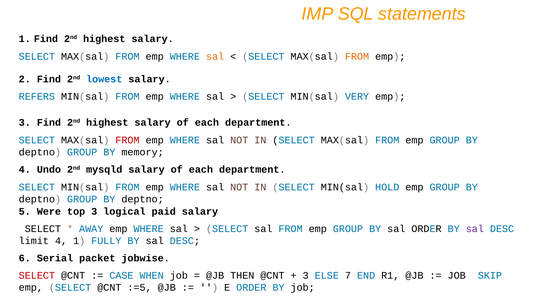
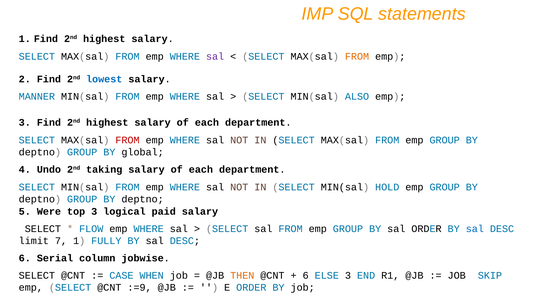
sal colour: orange -> purple (215, 56)
REFERS: REFERS -> MANNER (37, 97)
VERY: VERY -> ALSO (357, 97)
memory: memory -> global (143, 152)
mysqld: mysqld -> taking (104, 170)
AWAY: AWAY -> FLOW (91, 229)
sal colour: purple -> blue (475, 229)
limit 4: 4 -> 7 (61, 241)
packet: packet -> column (97, 258)
SELECT colour: red -> black (37, 276)
THEN colour: black -> orange (242, 276)
3: 3 -> 6 (306, 276)
ELSE 7: 7 -> 3 (348, 276)
:=5: :=5 -> :=9 (140, 288)
